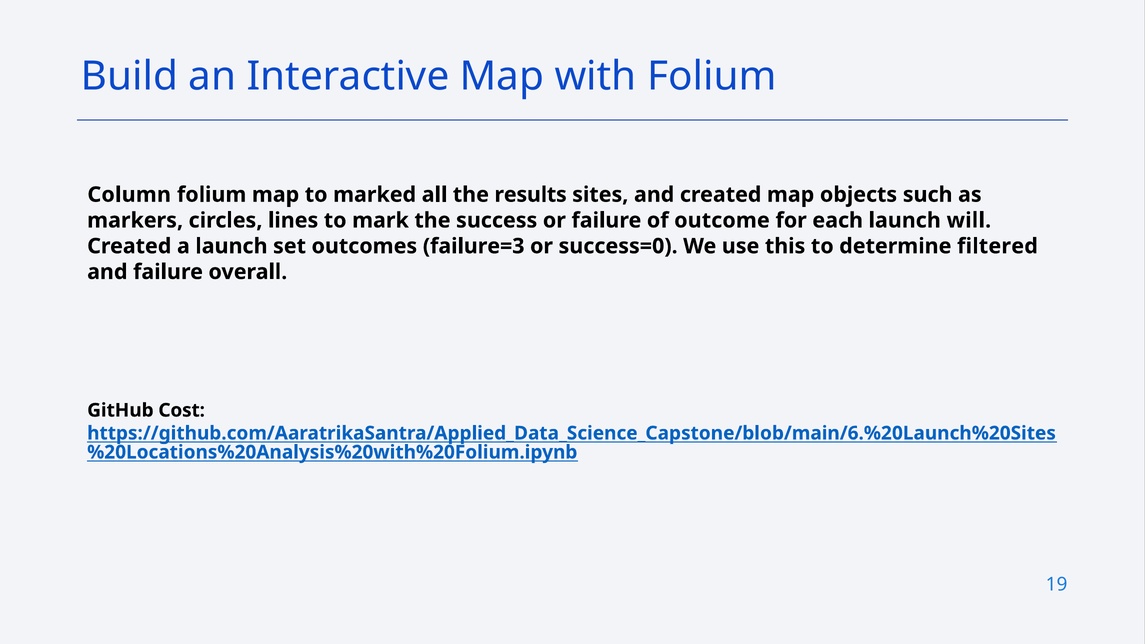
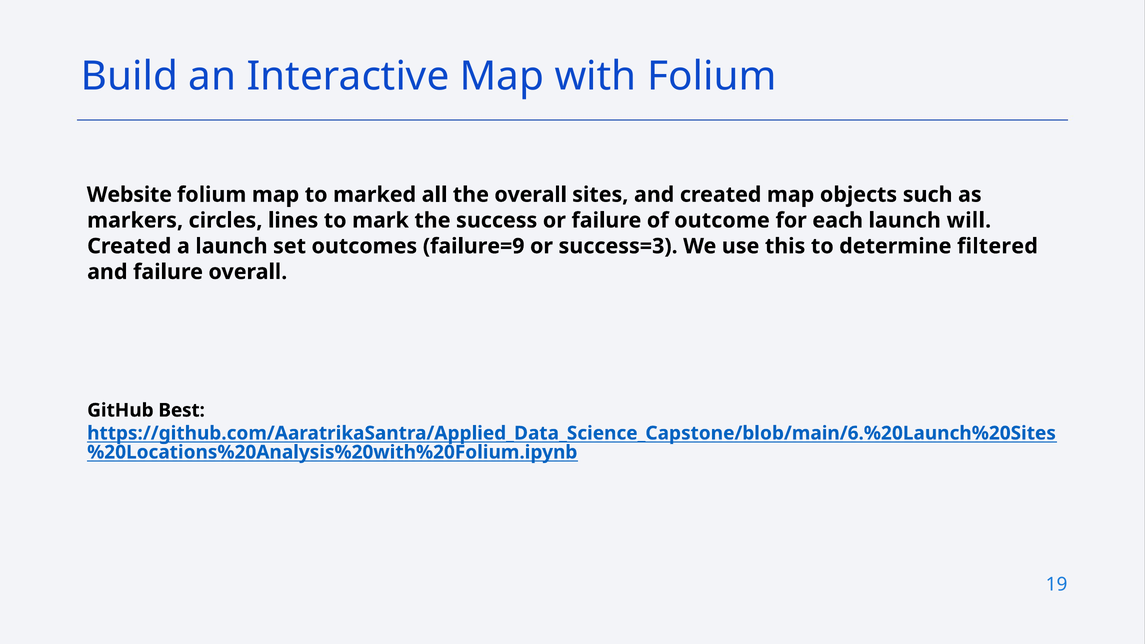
Column: Column -> Website (129, 195)
the results: results -> overall (531, 195)
failure=3: failure=3 -> failure=9 (474, 246)
success=0: success=0 -> success=3 (618, 246)
Cost: Cost -> Best (182, 410)
